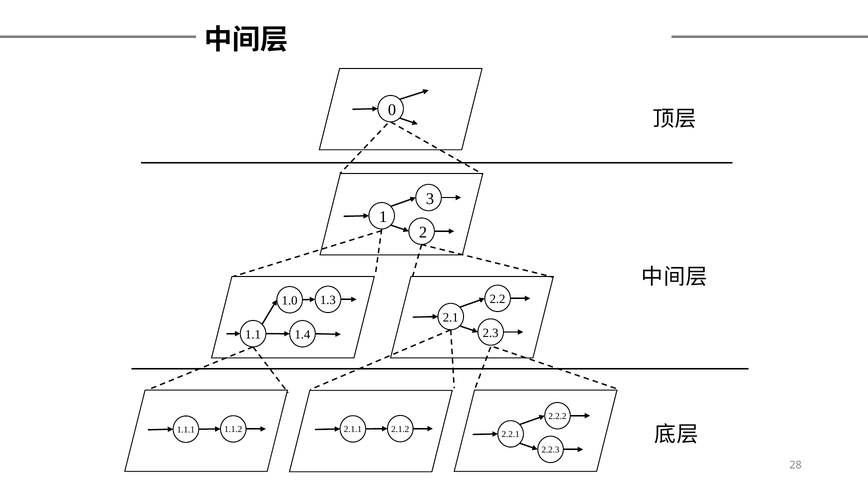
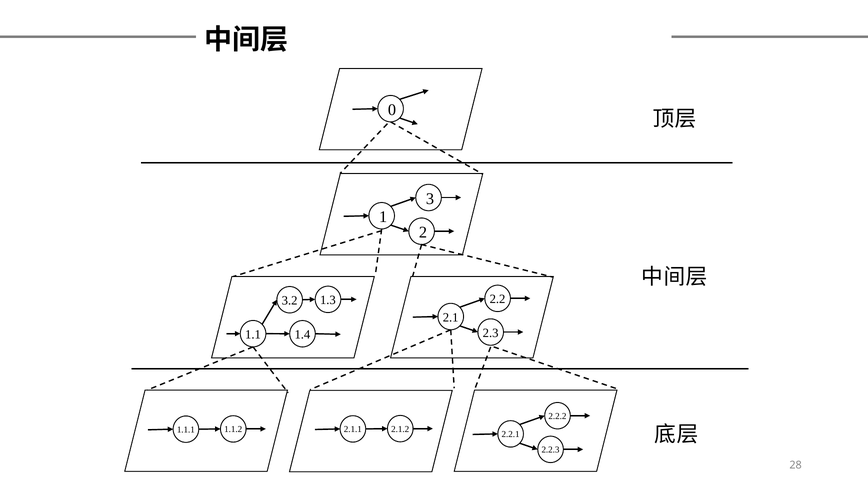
1.0: 1.0 -> 3.2 (290, 301)
